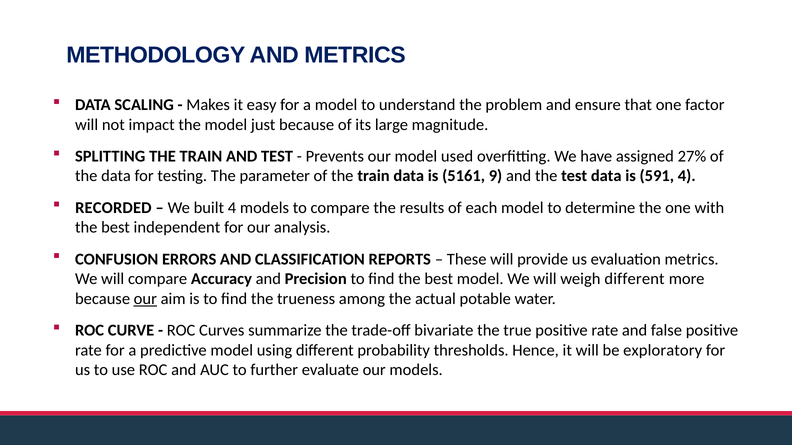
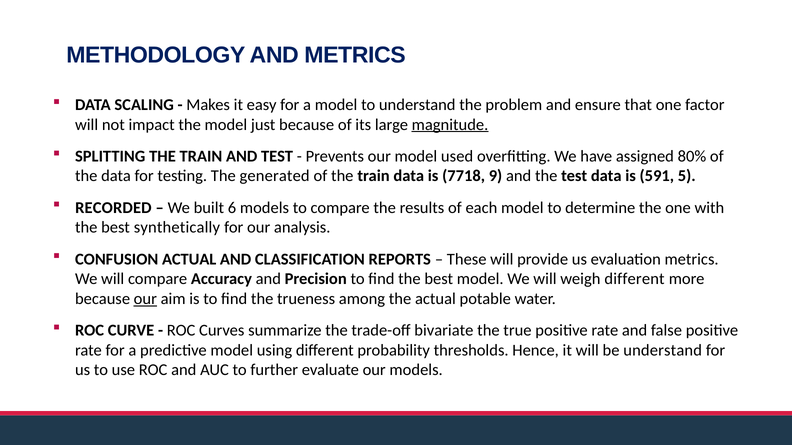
magnitude underline: none -> present (450, 125)
27%: 27% -> 80% (692, 156)
parameter: parameter -> generated (275, 176)
5161: 5161 -> 7718 (464, 176)
591 4: 4 -> 5 (687, 176)
built 4: 4 -> 6 (232, 208)
independent: independent -> synthetically (177, 228)
CONFUSION ERRORS: ERRORS -> ACTUAL (189, 259)
be exploratory: exploratory -> understand (663, 351)
